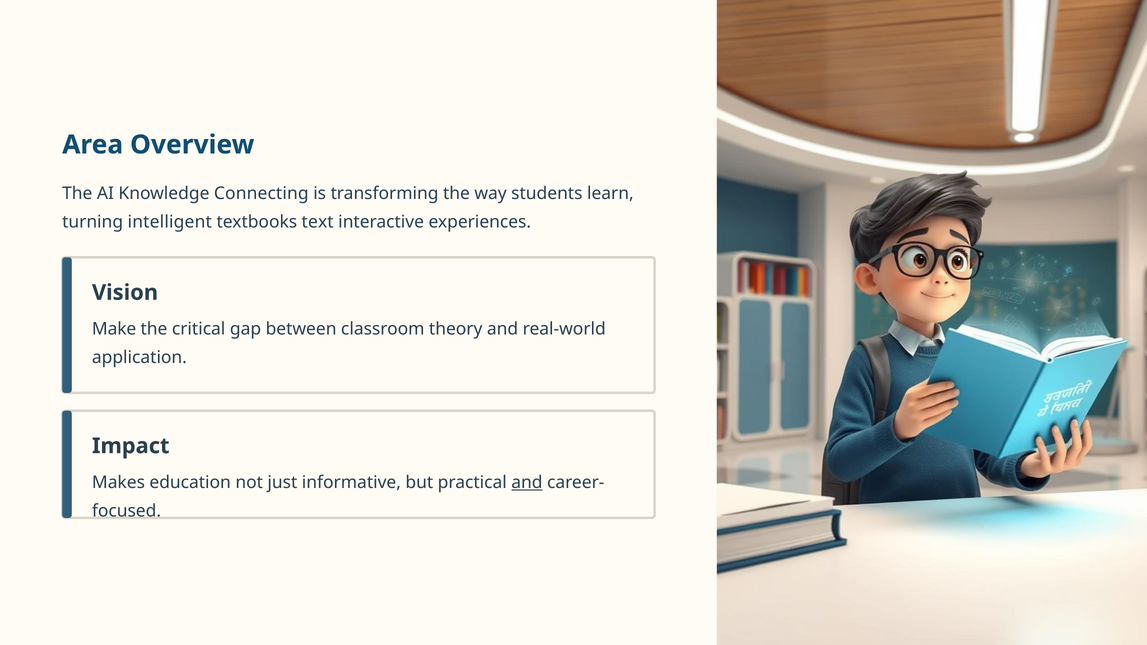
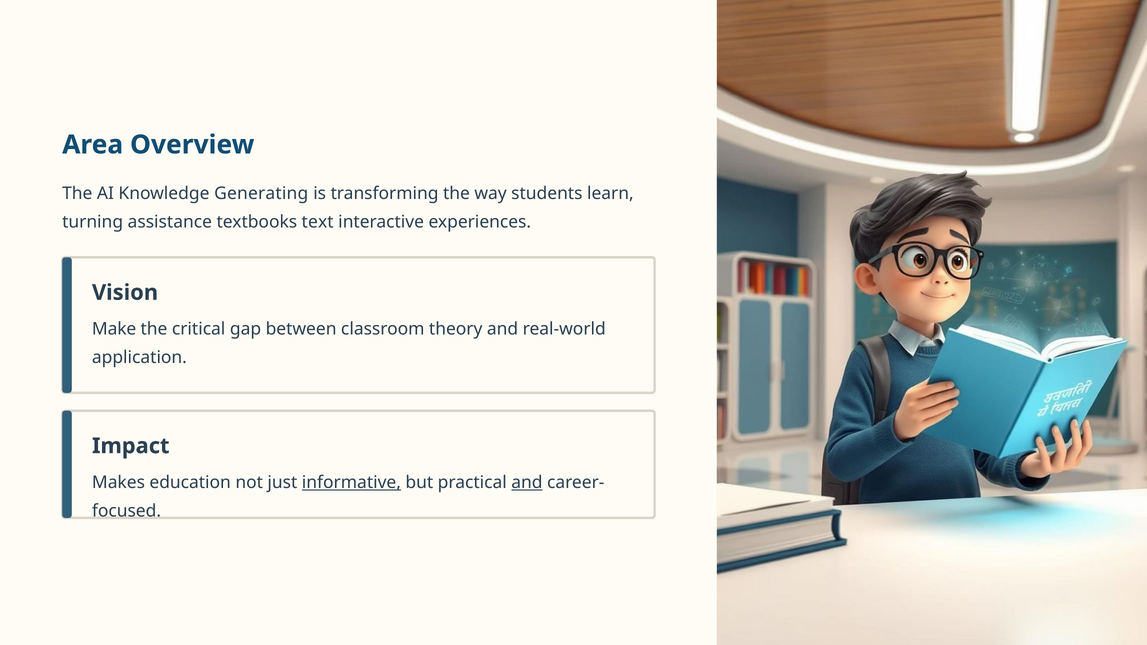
Connecting: Connecting -> Generating (261, 194)
intelligent: intelligent -> assistance (170, 222)
informative underline: none -> present (351, 483)
